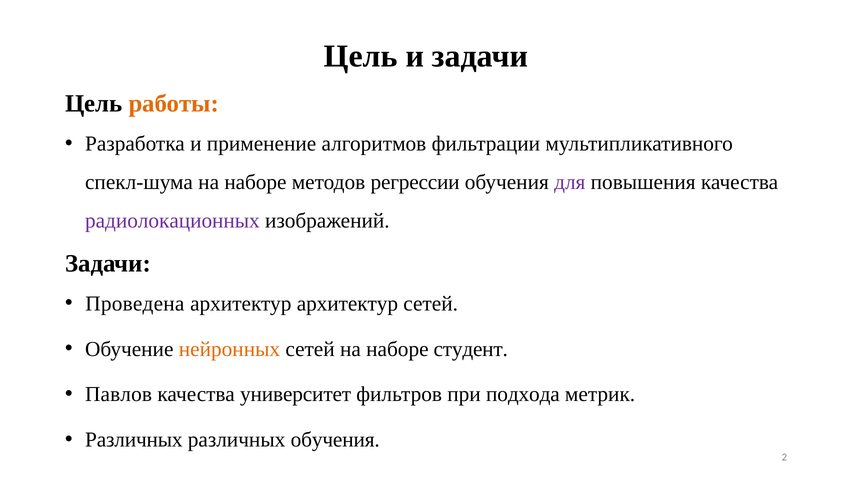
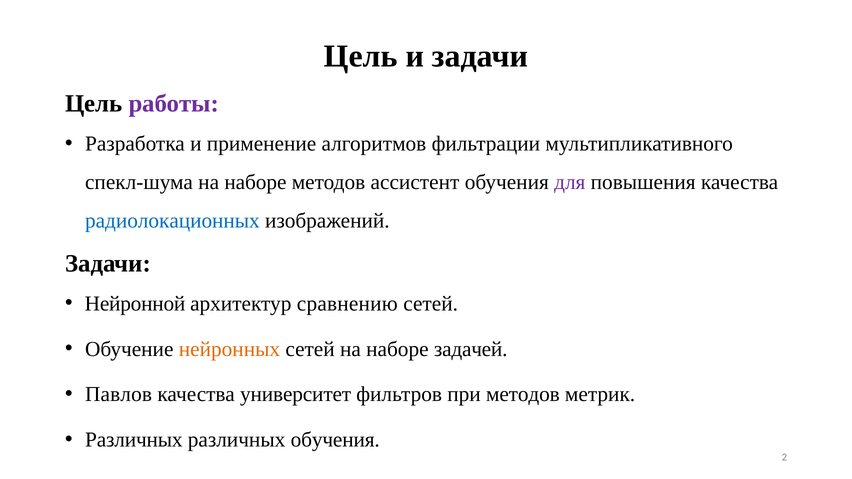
работы colour: orange -> purple (174, 104)
регрессии: регрессии -> ассистент (415, 182)
радиолокационных colour: purple -> blue (172, 221)
Проведена: Проведена -> Нейронной (135, 304)
архитектур архитектур: архитектур -> сравнению (347, 304)
студент: студент -> задачей (471, 349)
при подхода: подхода -> методов (523, 395)
